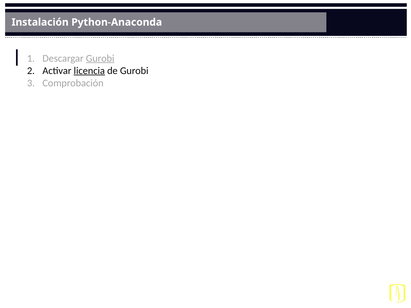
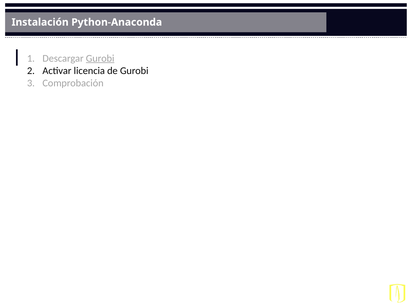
licencia underline: present -> none (89, 71)
